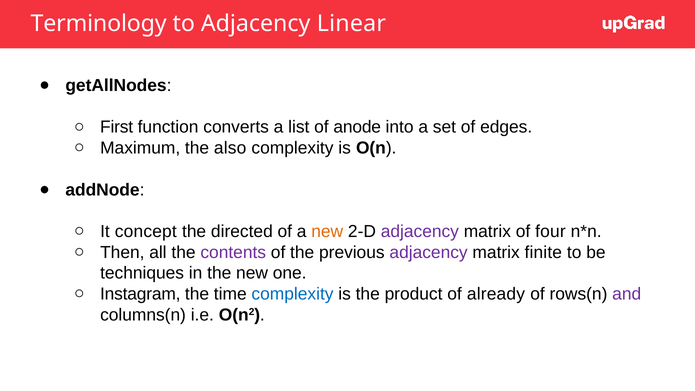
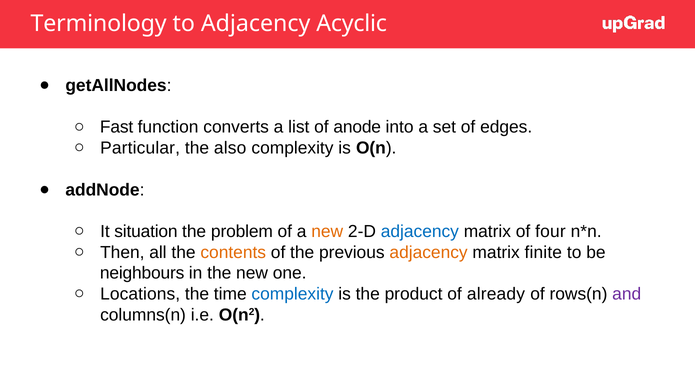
Linear: Linear -> Acyclic (352, 23)
First: First -> Fast (117, 127)
Maximum: Maximum -> Particular (140, 148)
concept: concept -> situation (146, 231)
directed: directed -> problem (242, 231)
adjacency colour: purple -> blue (420, 231)
contents colour: purple -> orange (233, 252)
adjacency colour: purple -> orange (429, 252)
techniques: techniques -> neighbours (142, 273)
Instagram: Instagram -> Locations (140, 294)
